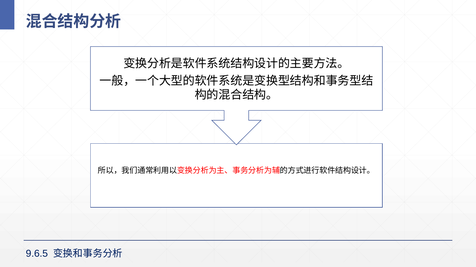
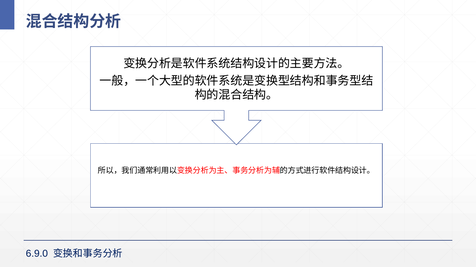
9.6.5: 9.6.5 -> 6.9.0 (37, 254)
